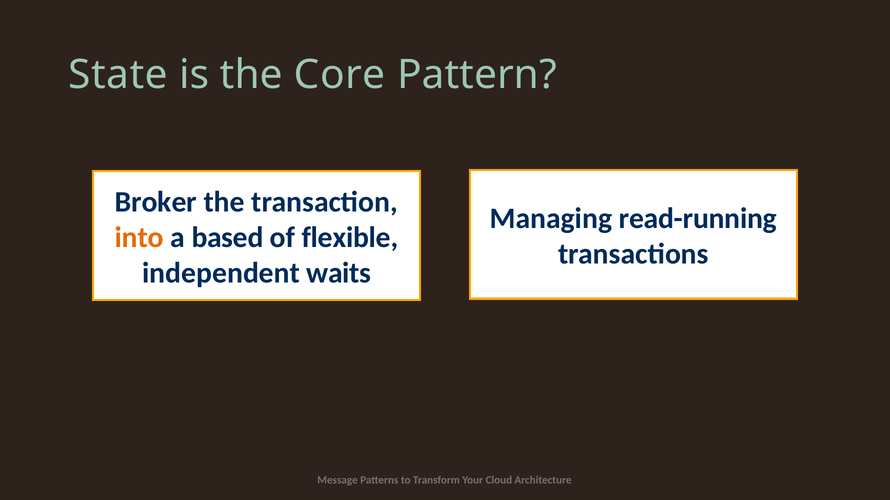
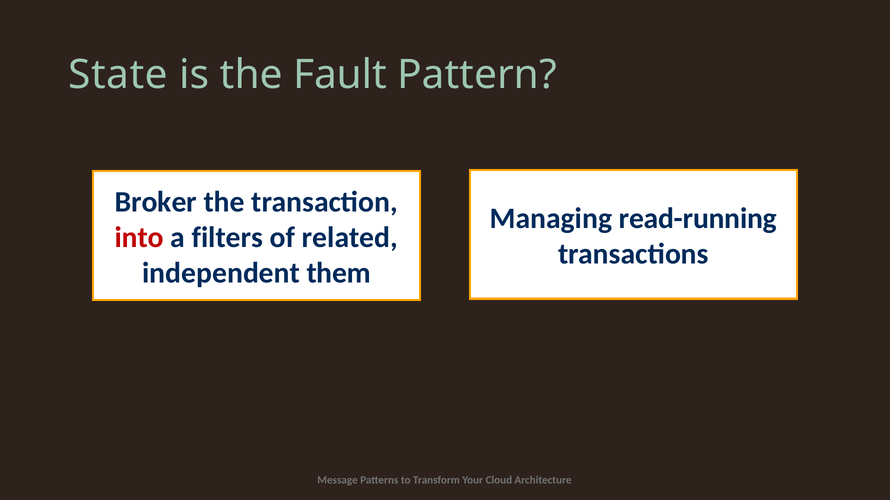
Core: Core -> Fault (340, 75)
into colour: orange -> red (139, 238)
based: based -> filters (227, 238)
flexible: flexible -> related (350, 238)
waits: waits -> them (339, 273)
